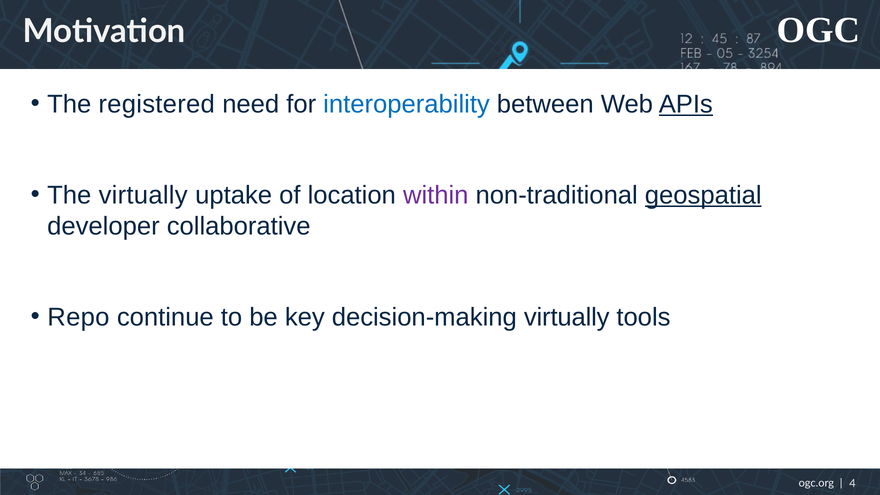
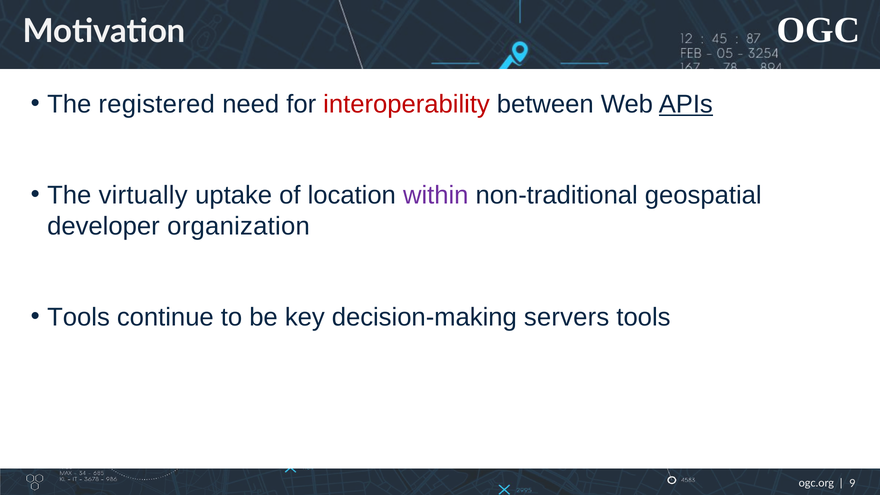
interoperability colour: blue -> red (407, 104)
geospatial underline: present -> none (703, 195)
collaborative: collaborative -> organization (239, 226)
Repo: Repo -> Tools (79, 317)
decision-making virtually: virtually -> servers (567, 317)
4: 4 -> 9 (852, 483)
